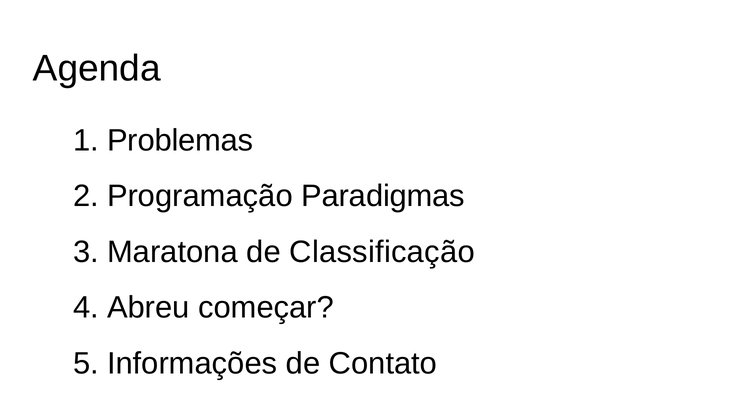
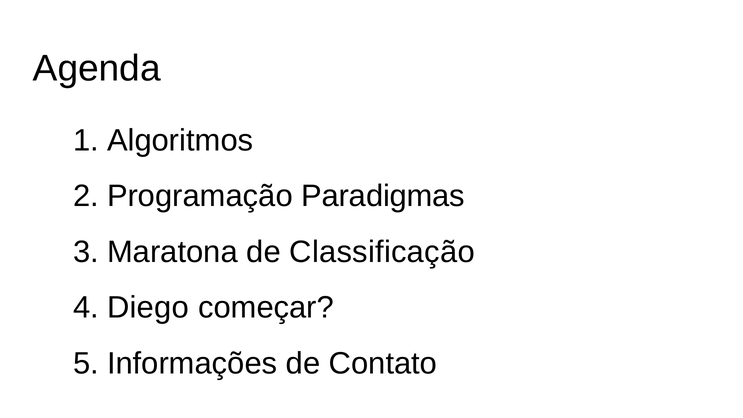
Problemas: Problemas -> Algoritmos (180, 140)
Abreu: Abreu -> Diego (148, 308)
